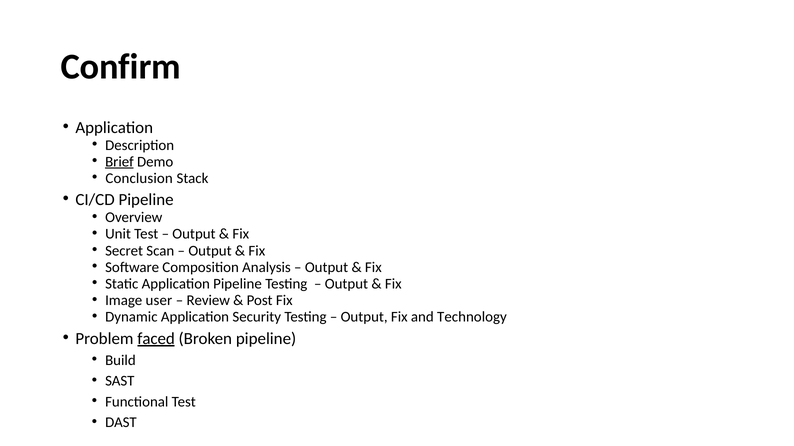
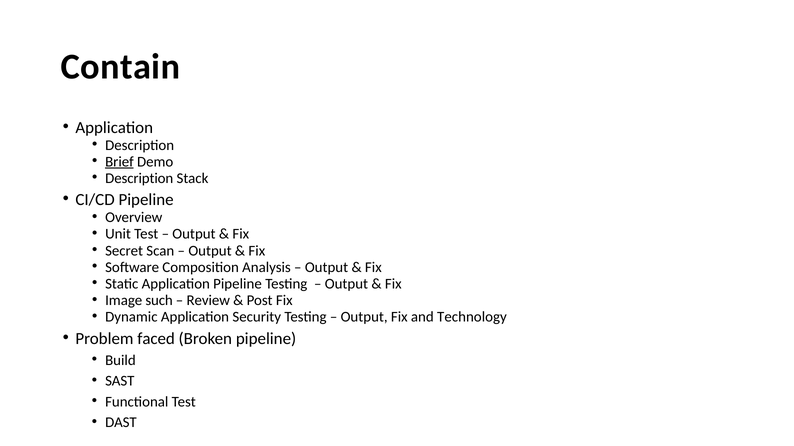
Confirm: Confirm -> Contain (120, 67)
Conclusion: Conclusion -> Description (139, 179)
user: user -> such (159, 301)
faced underline: present -> none (156, 339)
